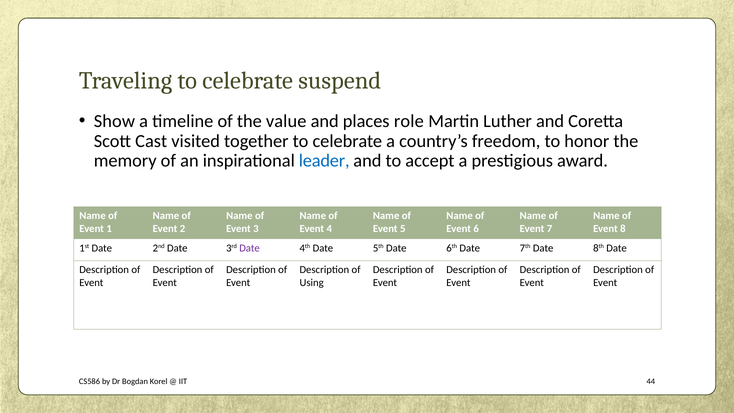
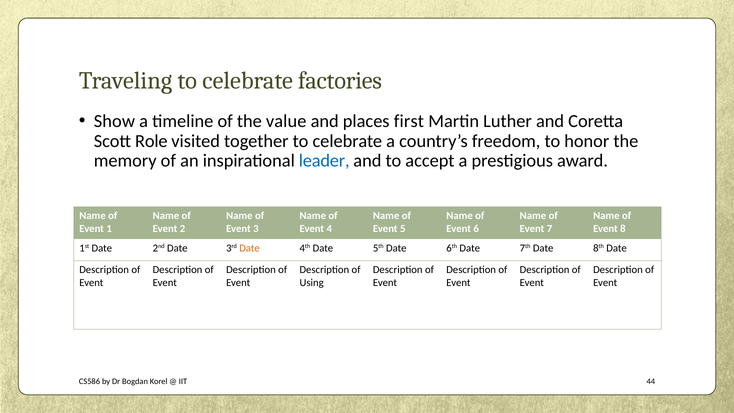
suspend: suspend -> factories (340, 81)
role: role -> first (409, 121)
Cast: Cast -> Role (151, 141)
Date colour: purple -> orange (250, 248)
